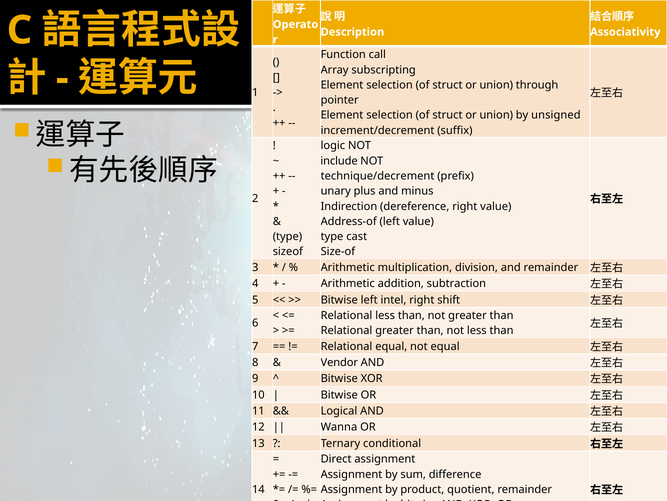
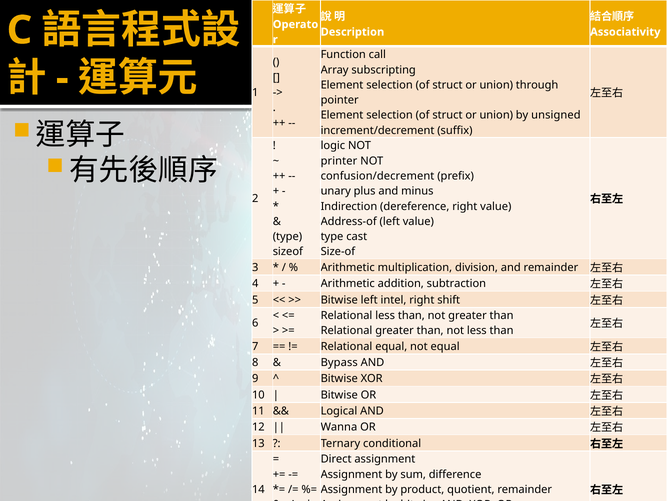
include: include -> printer (339, 161)
technique/decrement: technique/decrement -> confusion/decrement (377, 176)
Vendor: Vendor -> Bypass (339, 362)
